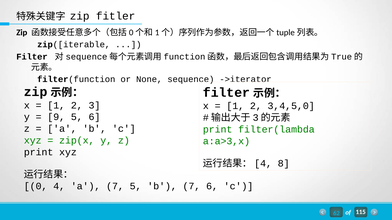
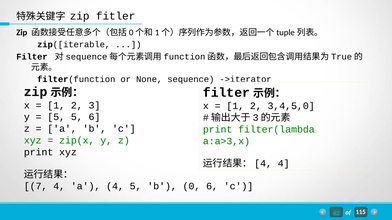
9: 9 -> 5 (56, 117)
8: 8 -> 4 (284, 164)
0: 0 -> 7 (36, 187)
a 7: 7 -> 4 (115, 187)
b 7: 7 -> 0 (191, 187)
